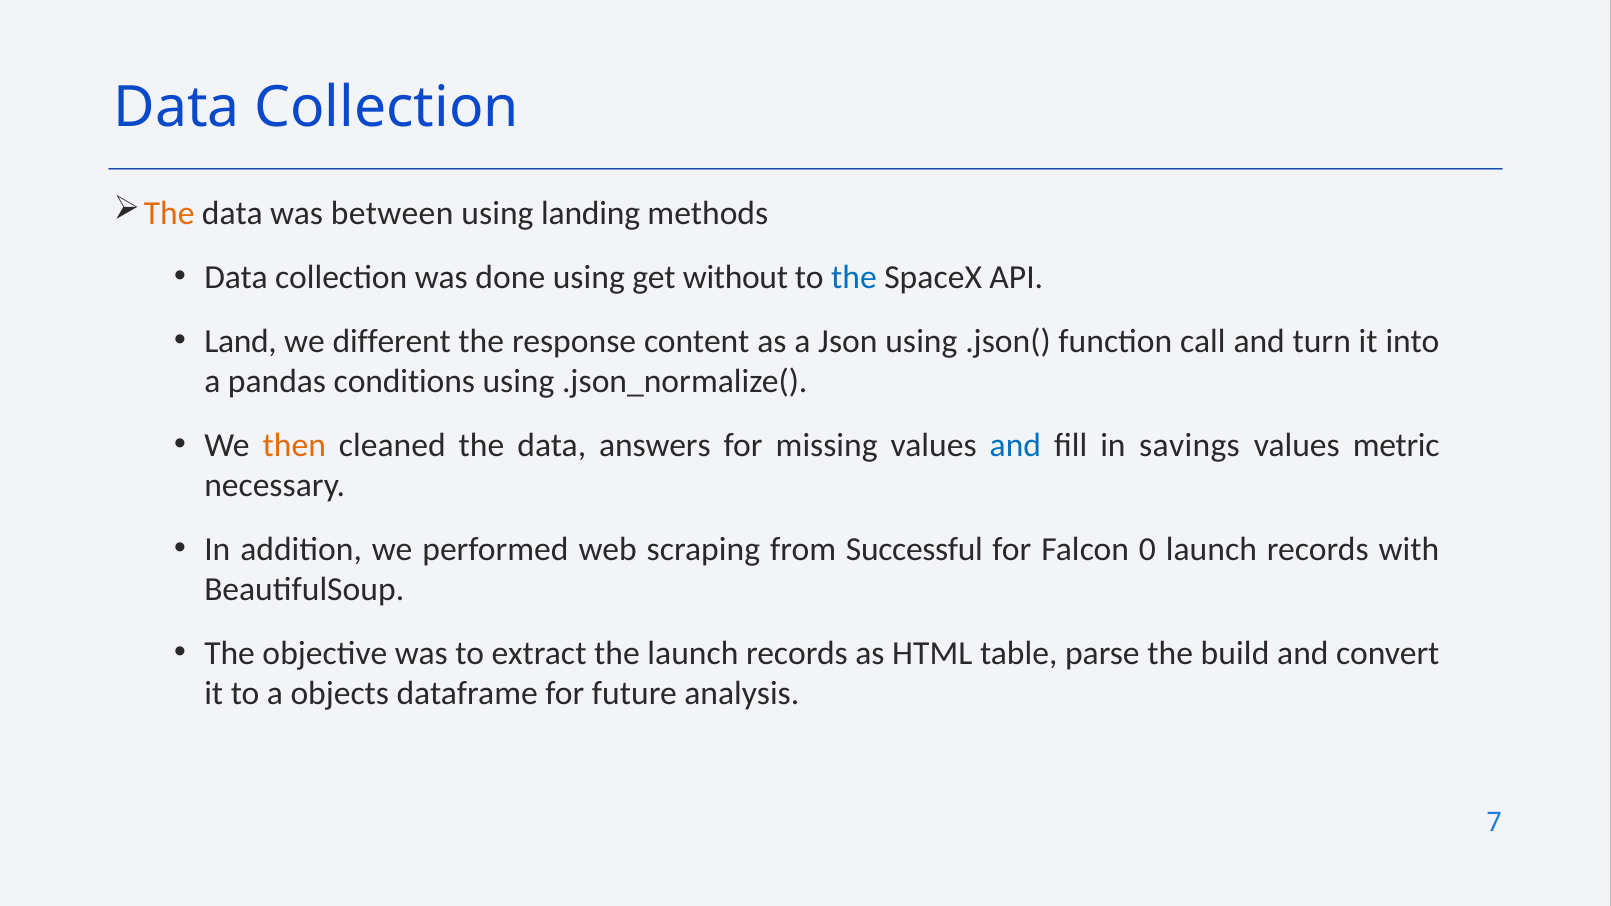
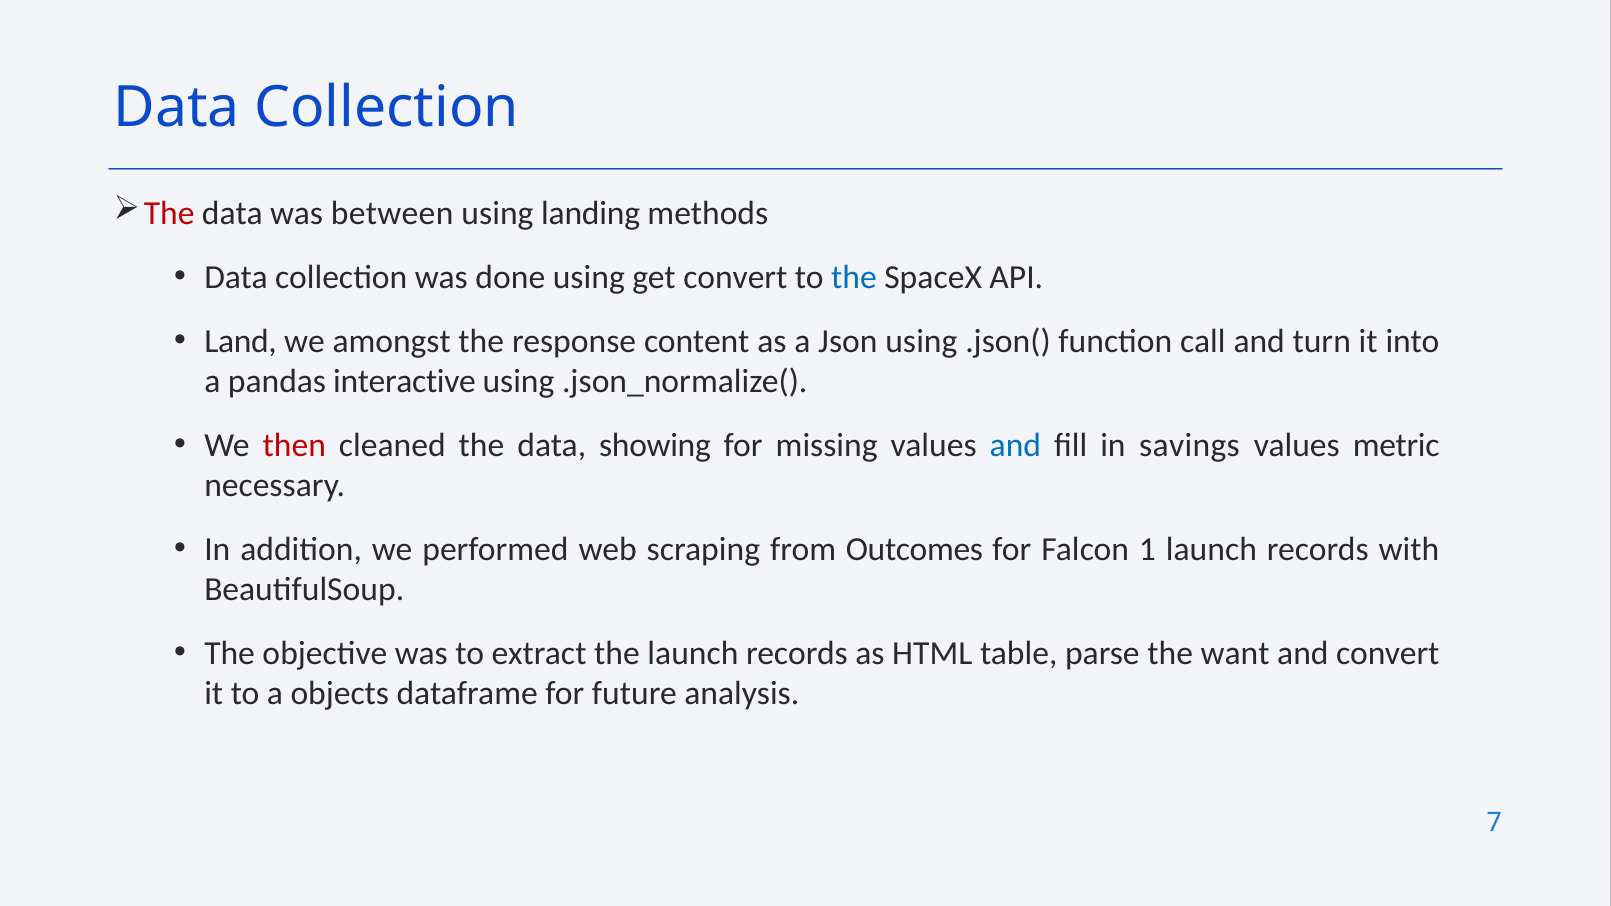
The colour: orange -> red (169, 214)
get without: without -> convert (735, 278)
different: different -> amongst (392, 341)
conditions: conditions -> interactive (404, 382)
then colour: orange -> red (294, 446)
answers: answers -> showing (655, 446)
Successful: Successful -> Outcomes (914, 550)
0: 0 -> 1 (1147, 550)
build: build -> want (1235, 654)
